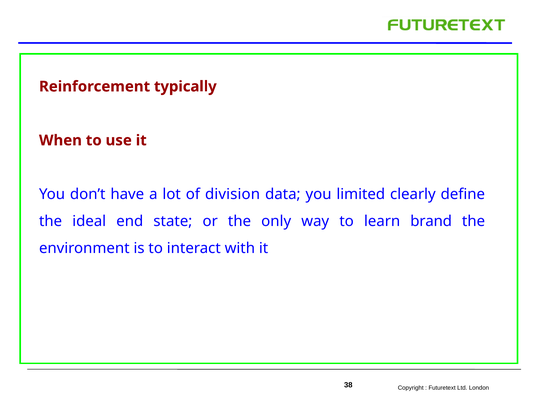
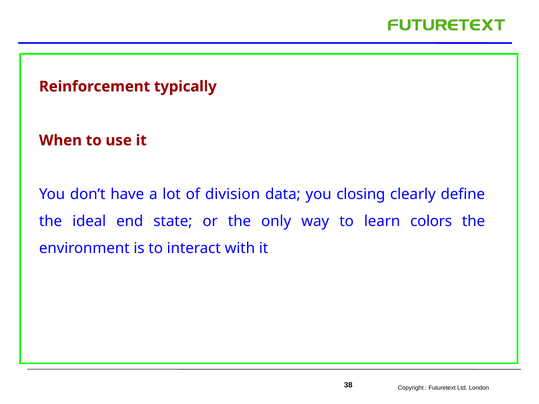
limited: limited -> closing (361, 194)
brand: brand -> colors (431, 221)
